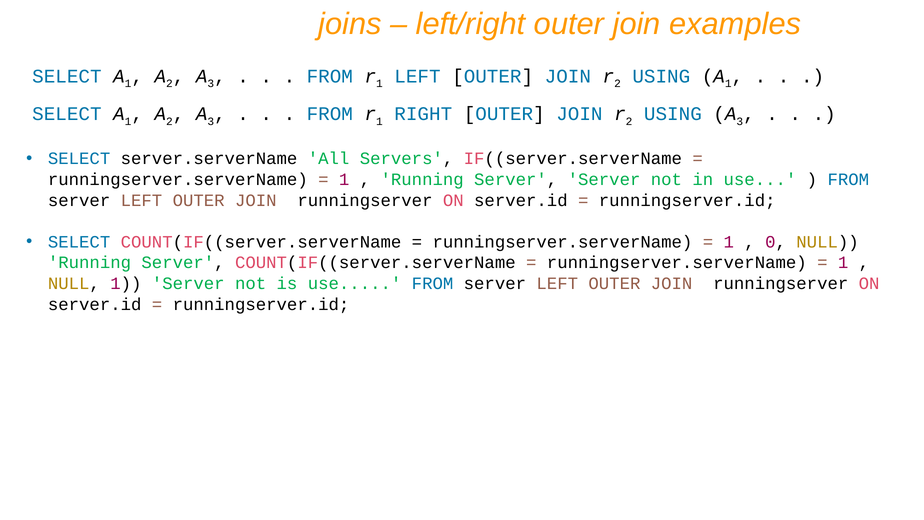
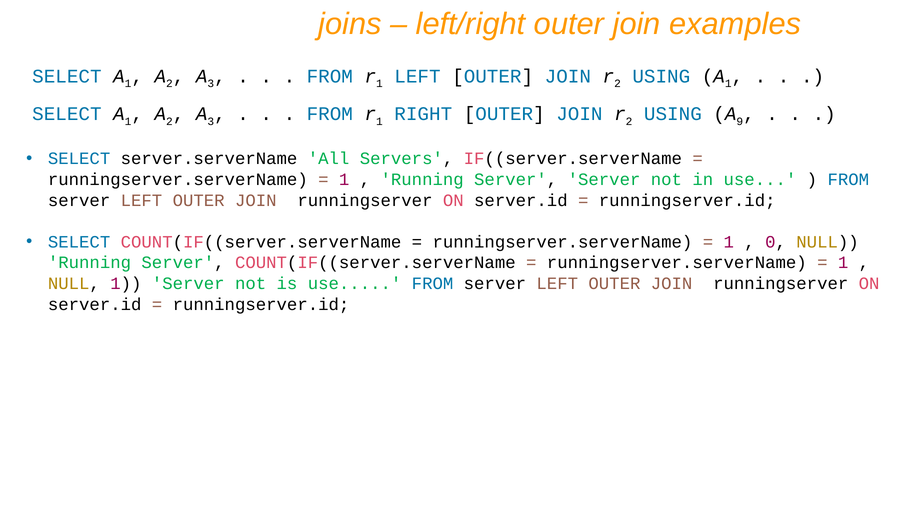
3: 3 -> 9 (740, 122)
